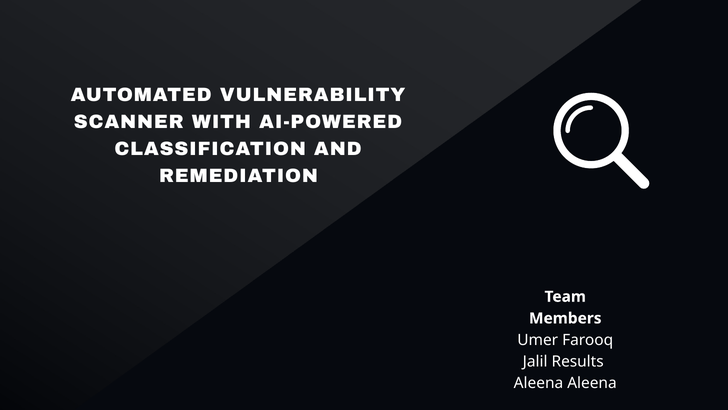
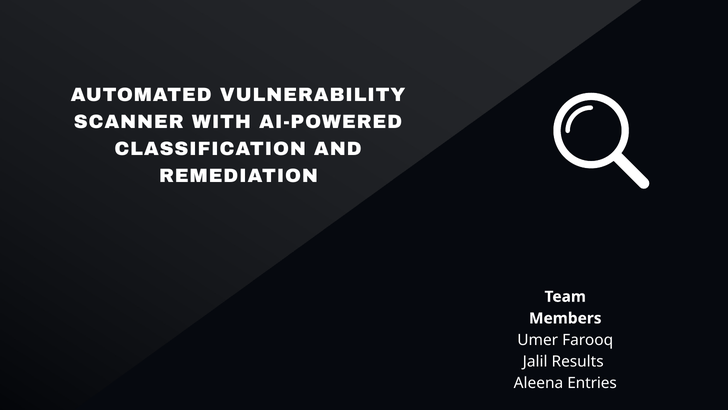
Aleena Aleena: Aleena -> Entries (592, 383)
